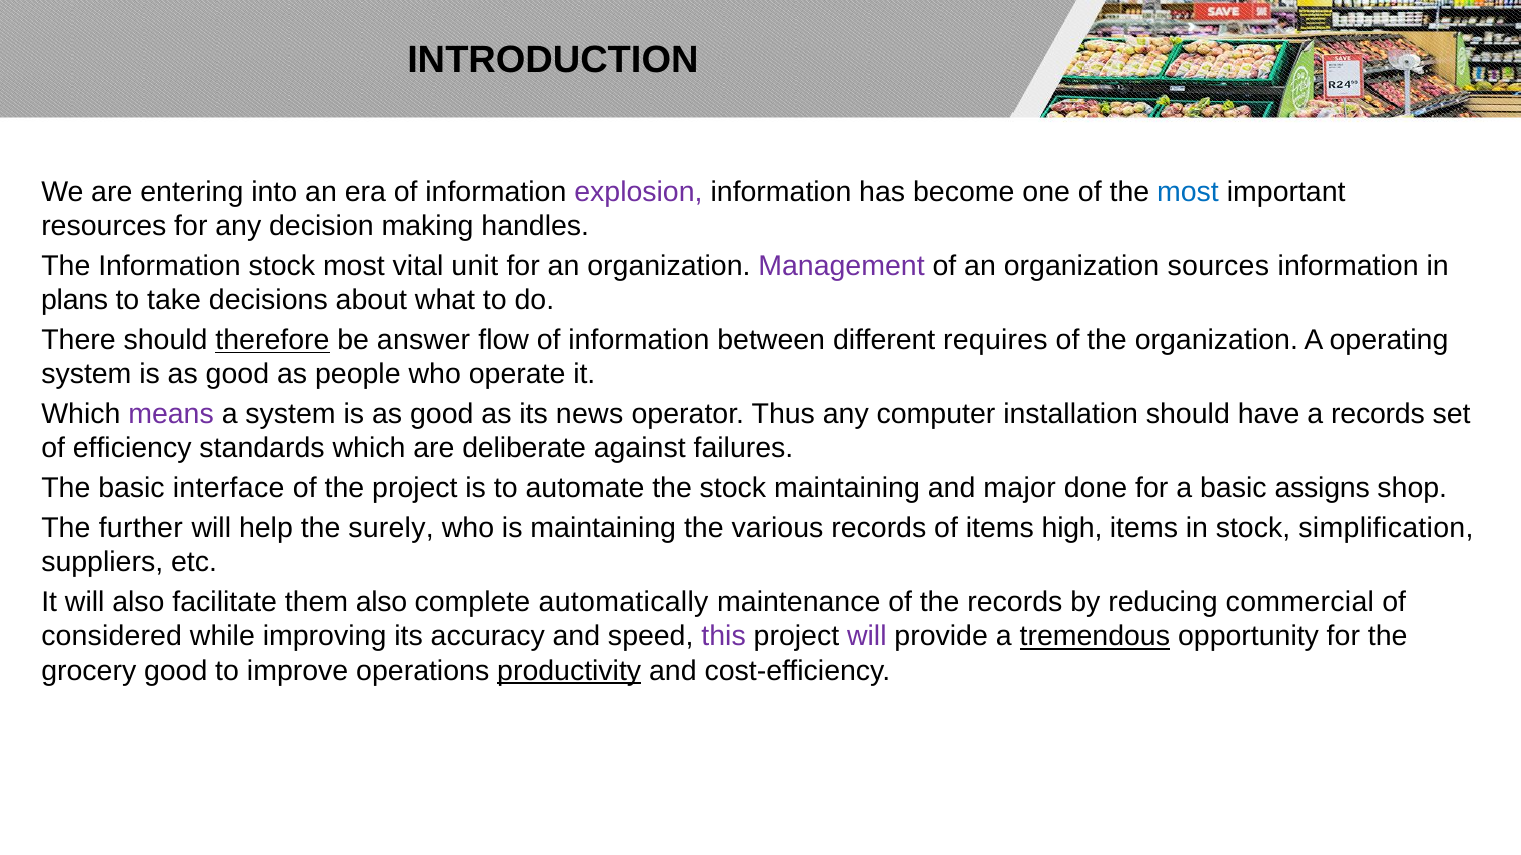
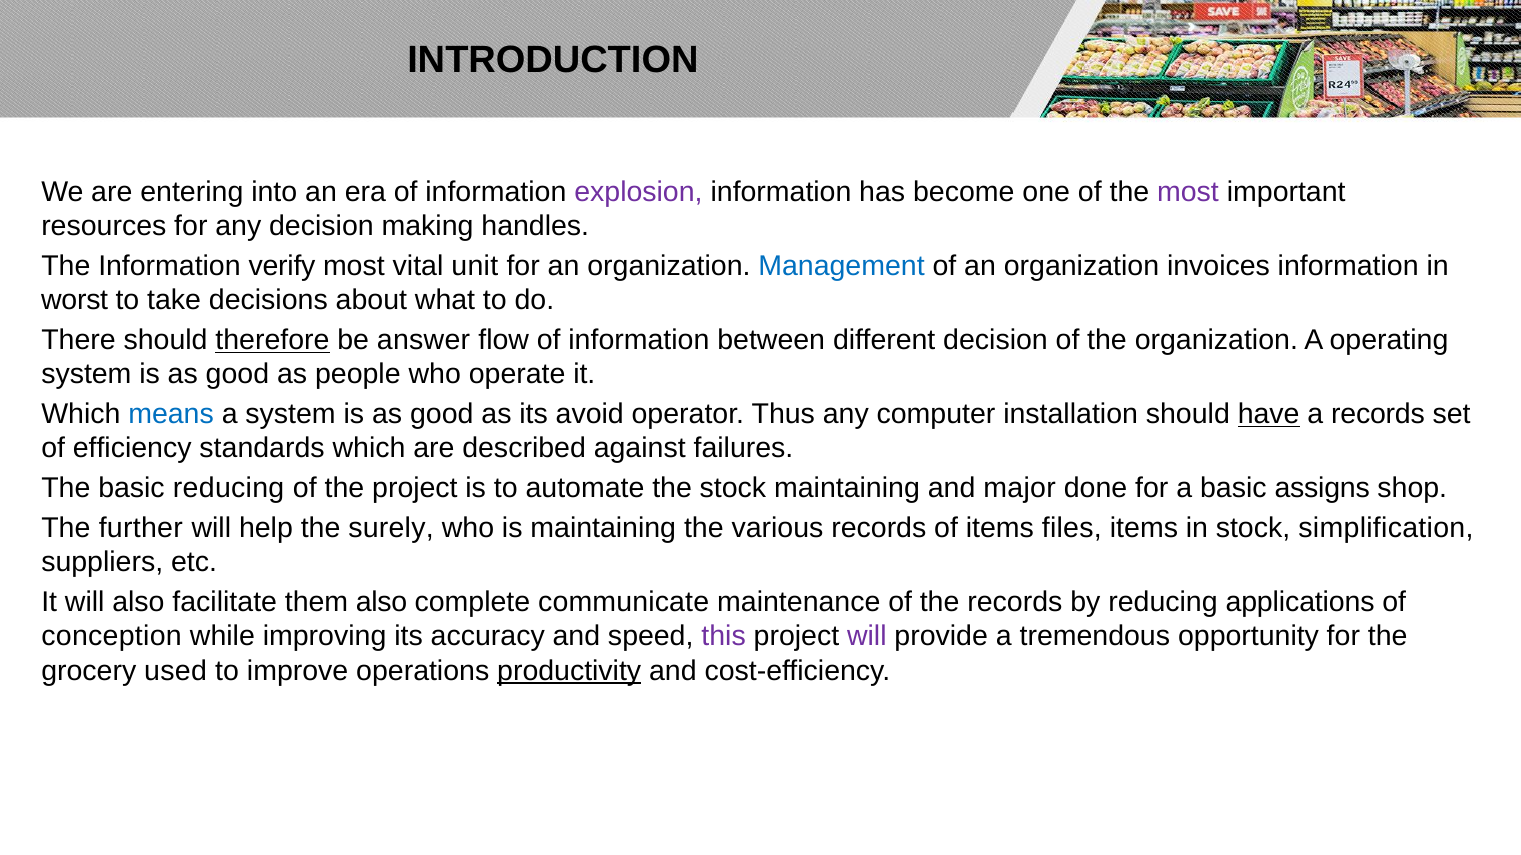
most colour: blue -> purple (1188, 192)
Information stock: stock -> verify (282, 266)
Management colour: purple -> blue (841, 266)
sources: sources -> invoices (1219, 266)
plans: plans -> worst (75, 300)
different requires: requires -> decision (996, 340)
means colour: purple -> blue (171, 415)
news: news -> avoid (590, 415)
have underline: none -> present (1269, 415)
deliberate: deliberate -> described (524, 449)
basic interface: interface -> reducing (229, 489)
high: high -> files (1072, 529)
automatically: automatically -> communicate (624, 603)
commercial: commercial -> applications (1300, 603)
considered: considered -> conception (112, 637)
tremendous underline: present -> none (1095, 637)
grocery good: good -> used (176, 671)
